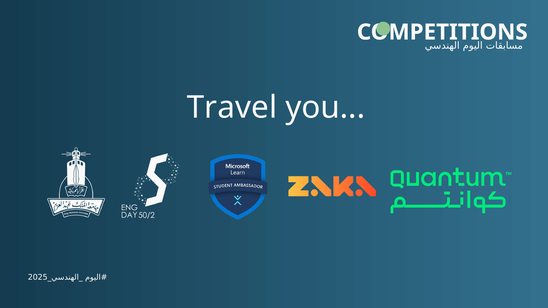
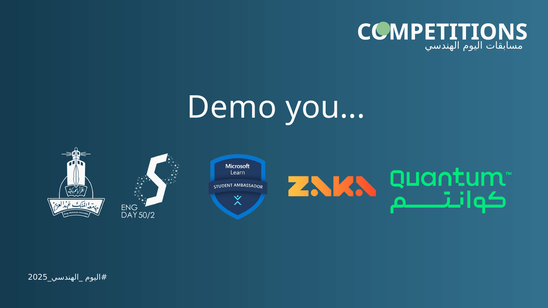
Travel: Travel -> Demo (232, 107)
